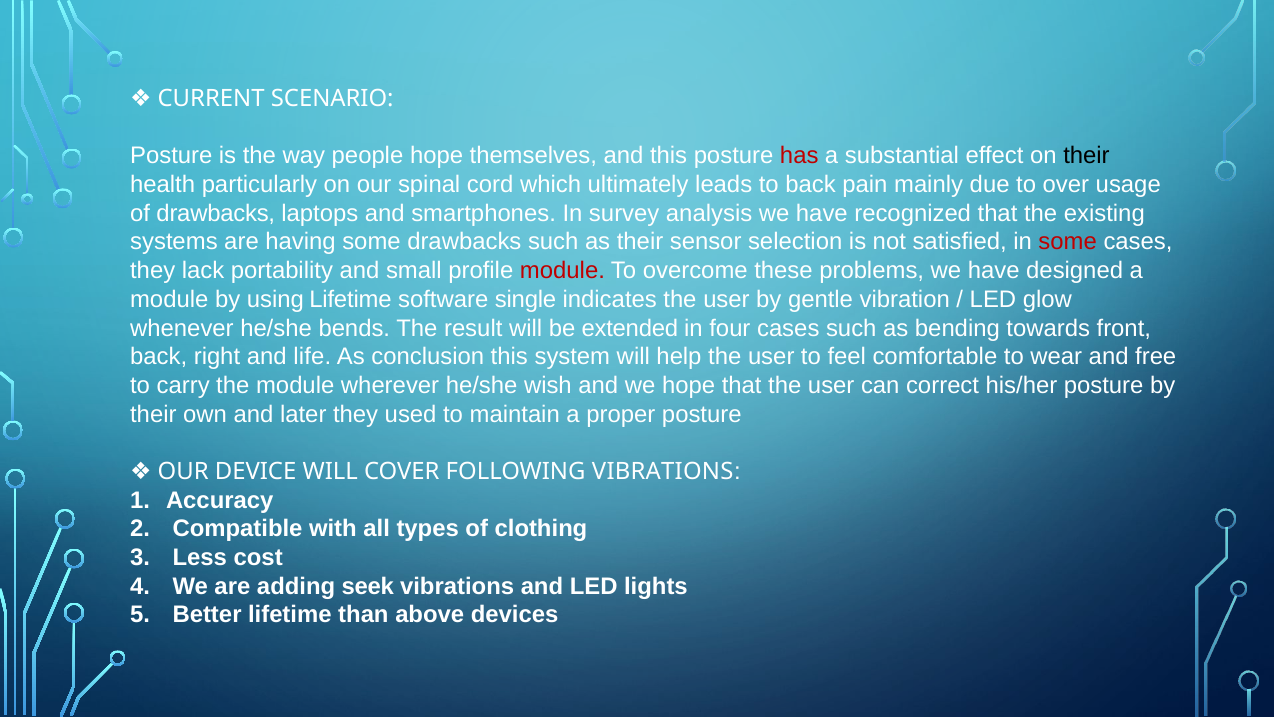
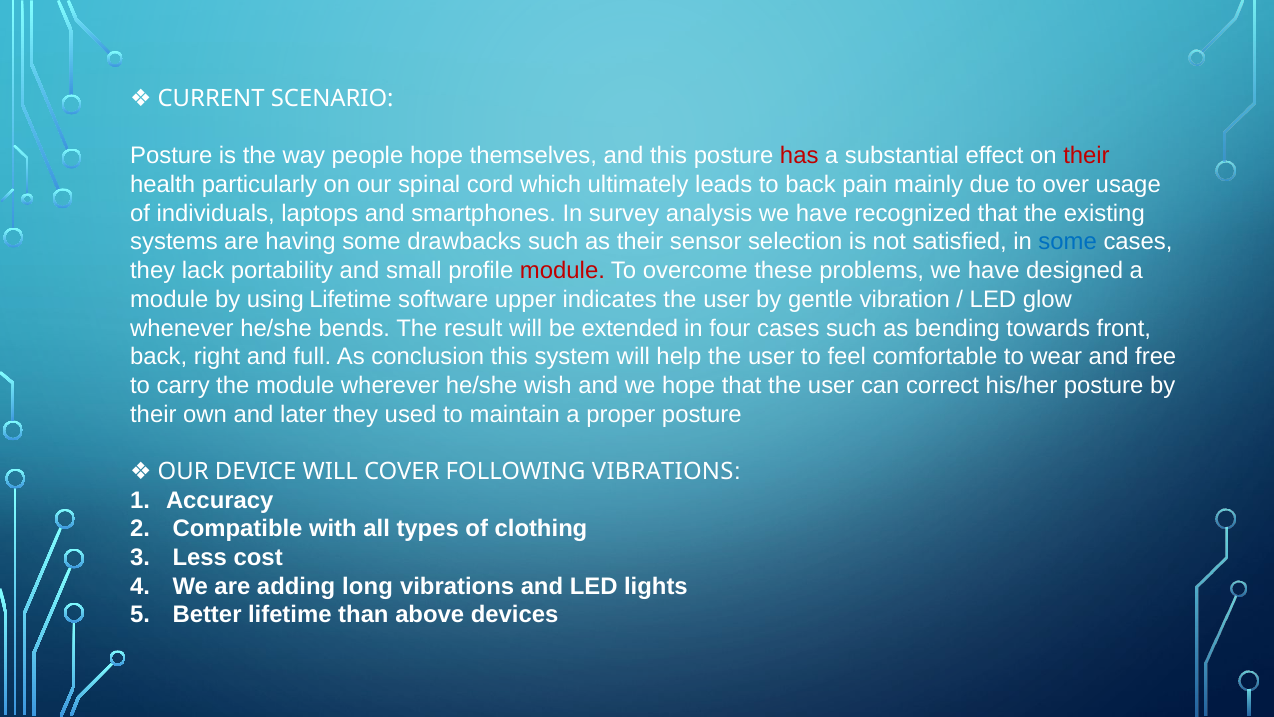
their colour: black -> red (1087, 156)
of drawbacks: drawbacks -> individuals (216, 213)
some colour: red -> blue (1068, 242)
single: single -> upper (525, 299)
life: life -> full (312, 357)
seek: seek -> long (368, 586)
